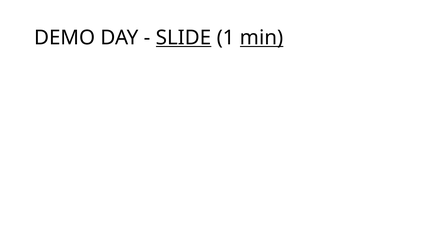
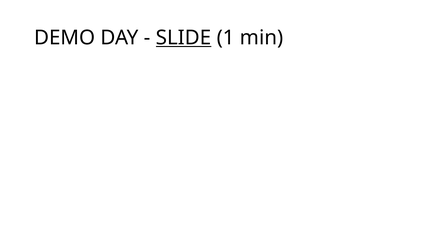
min underline: present -> none (262, 38)
